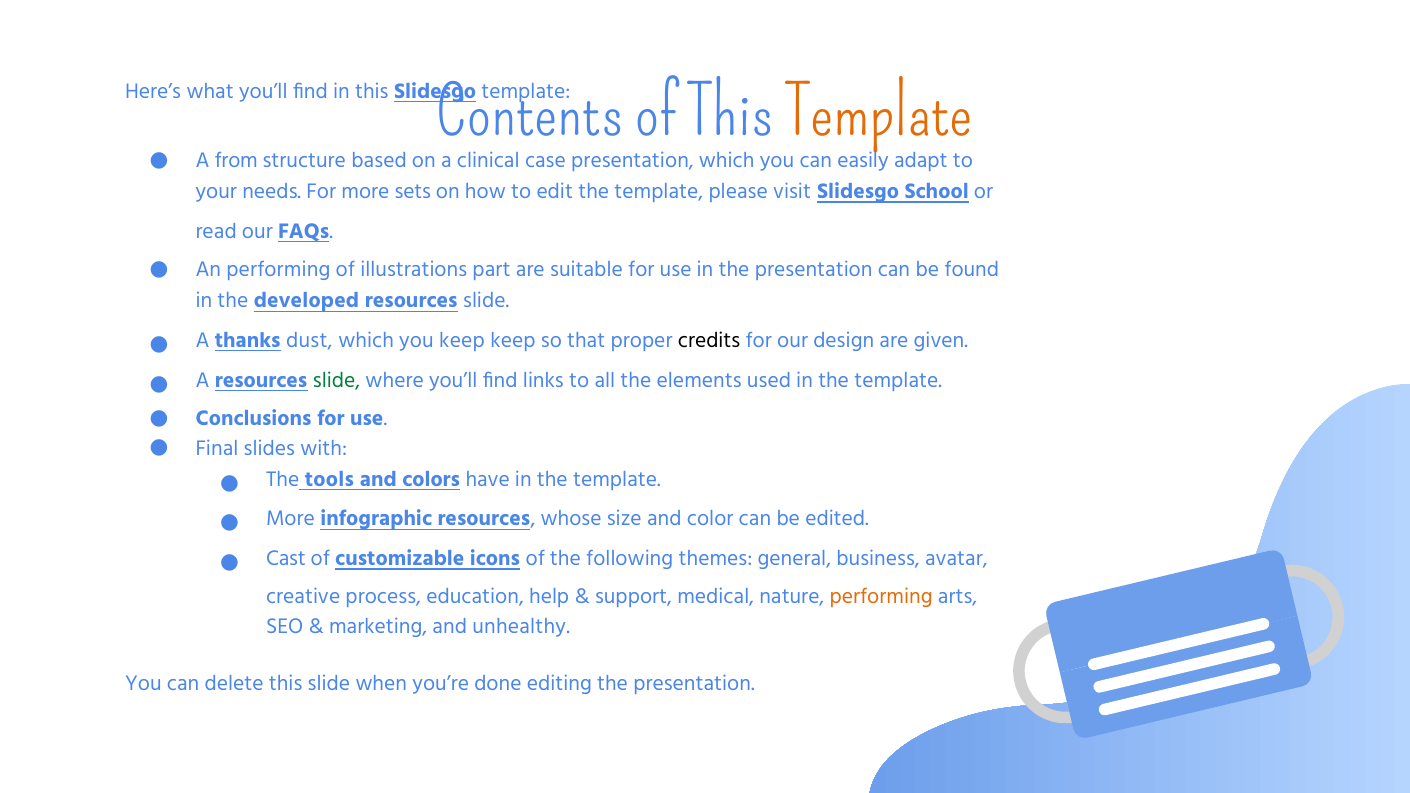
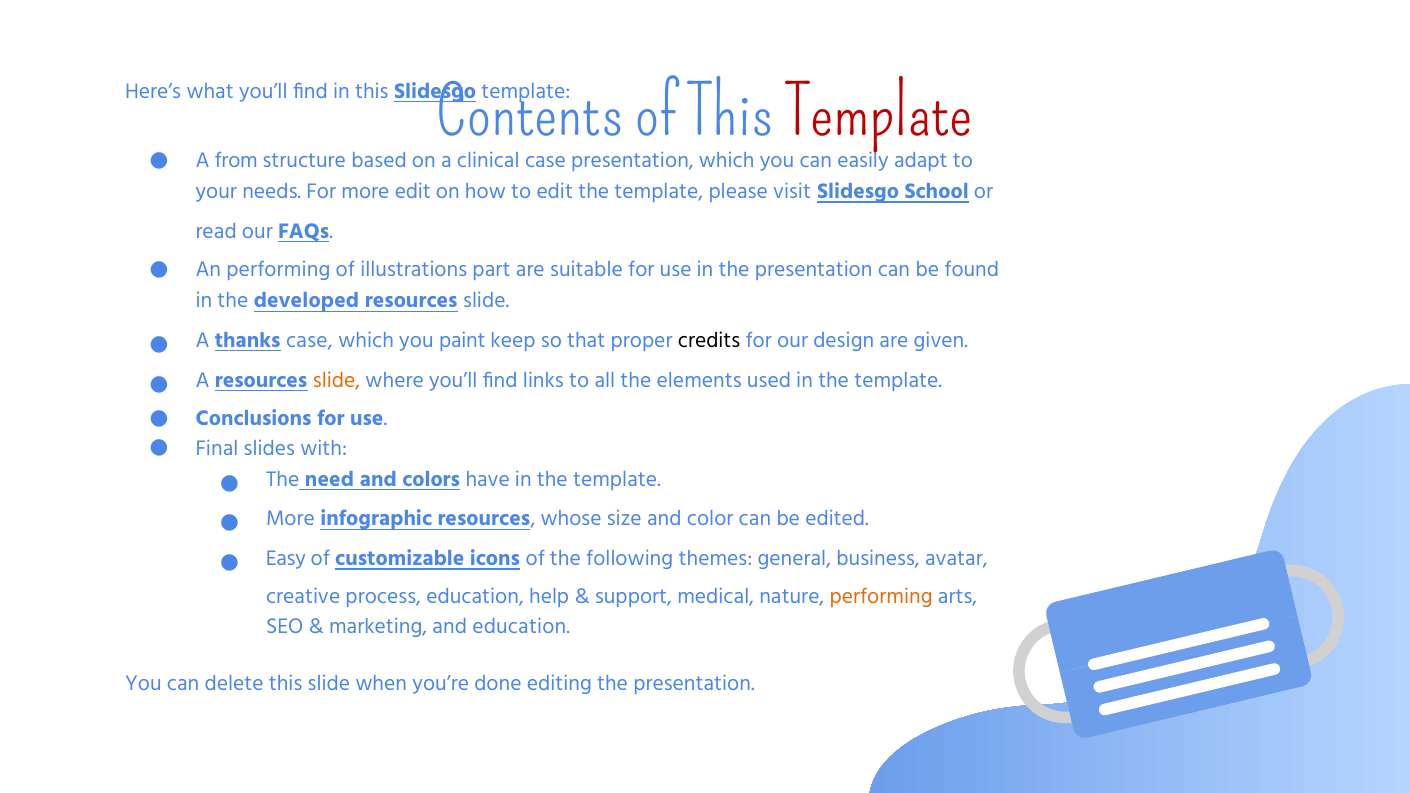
Template colour: orange -> red (879, 113)
more sets: sets -> edit (413, 192)
thanks dust: dust -> case (309, 340)
you keep: keep -> paint (462, 340)
slide colour: green -> orange (337, 380)
tools: tools -> need (329, 479)
Cast: Cast -> Easy (286, 559)
and unhealthy: unhealthy -> education (521, 627)
